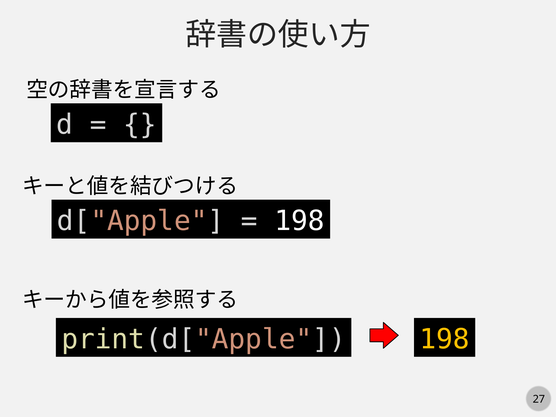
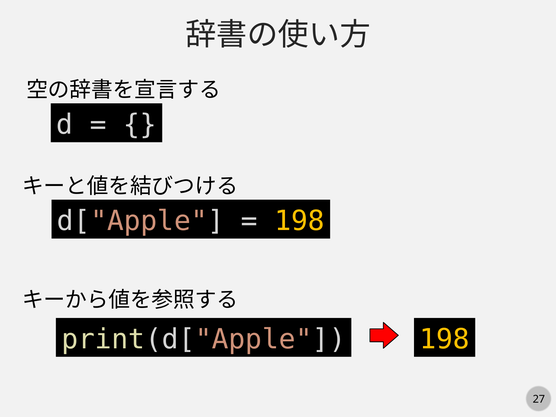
198 colour: white -> yellow (300, 221)
